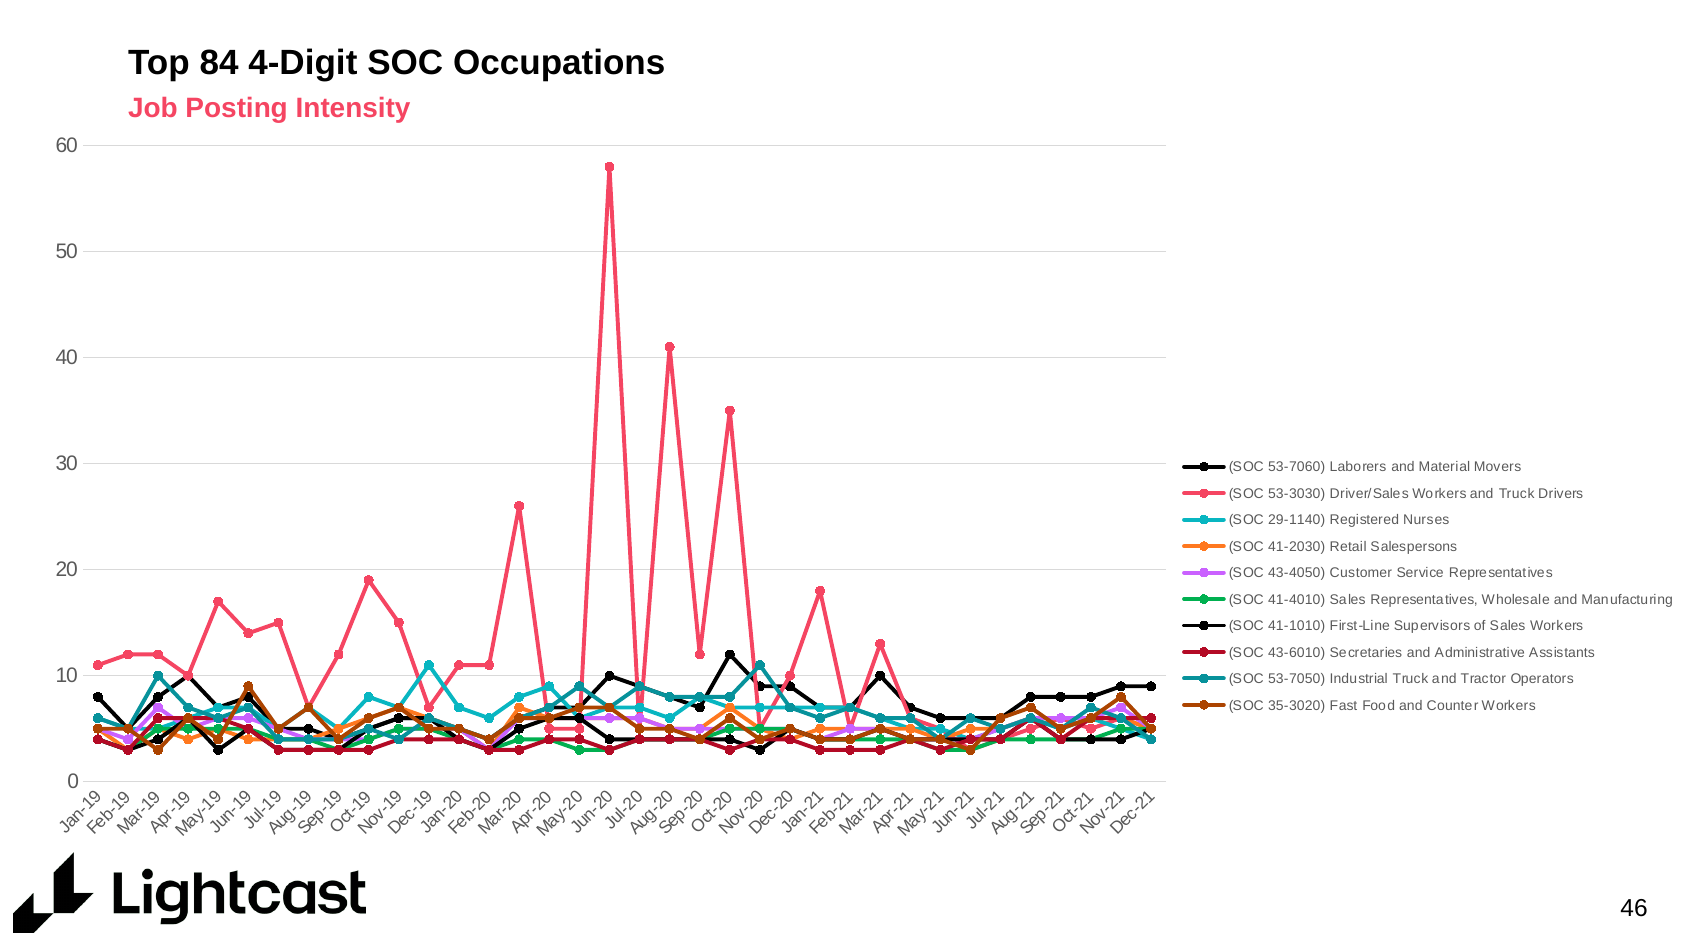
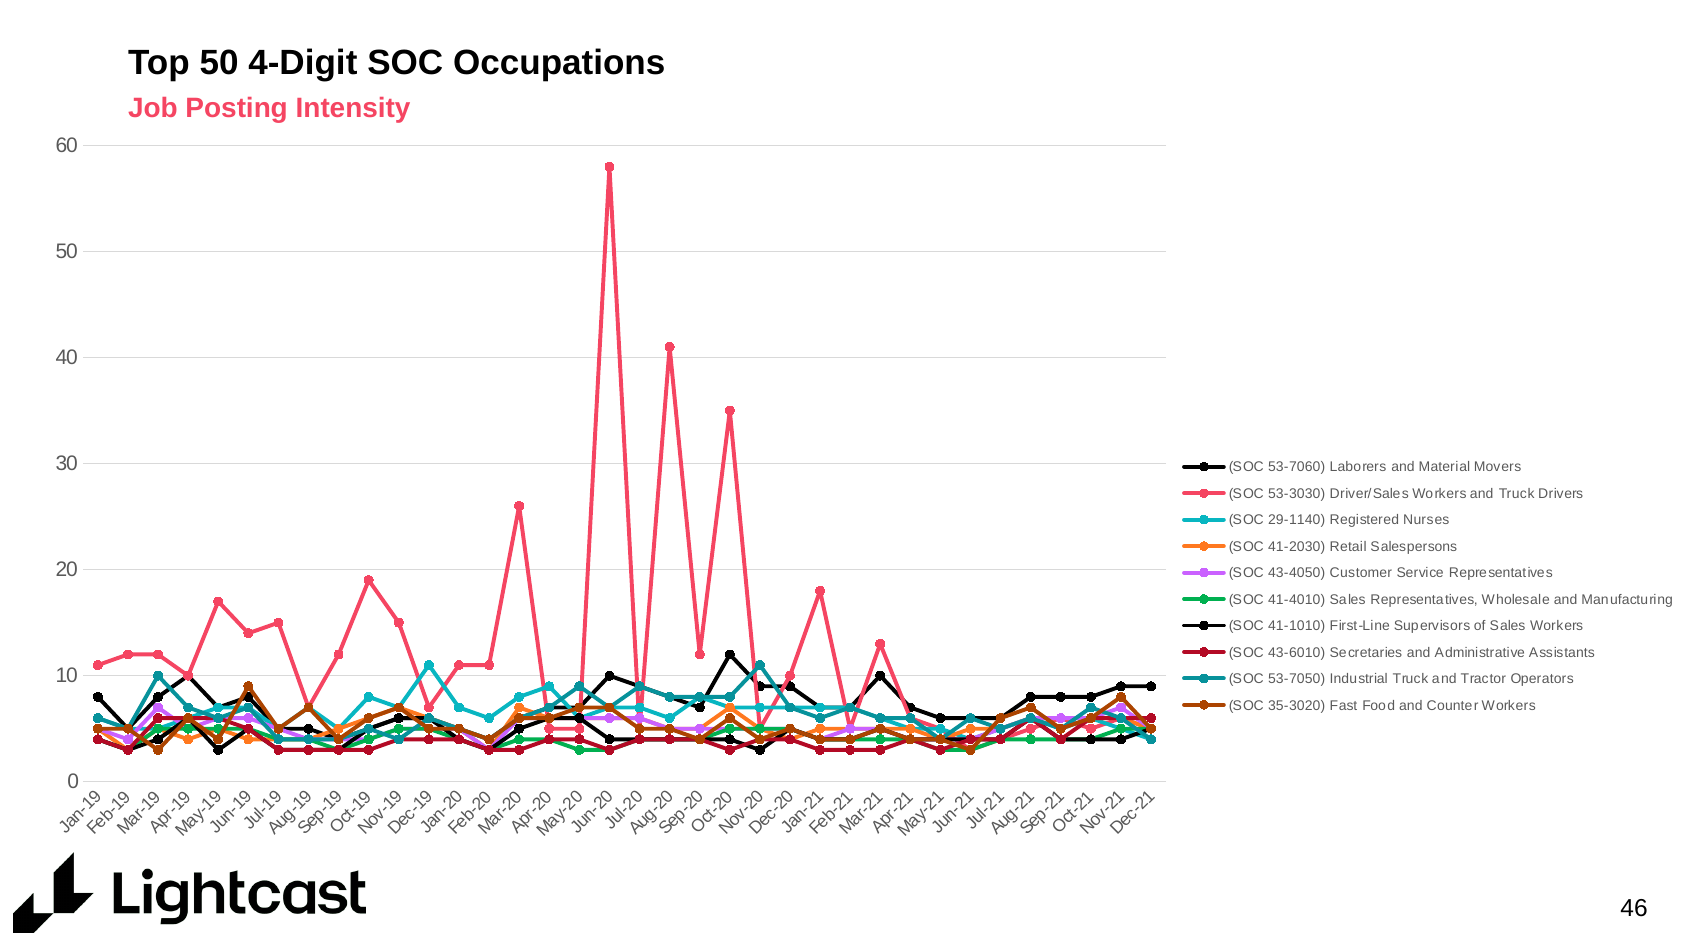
Top 84: 84 -> 50 (219, 63)
